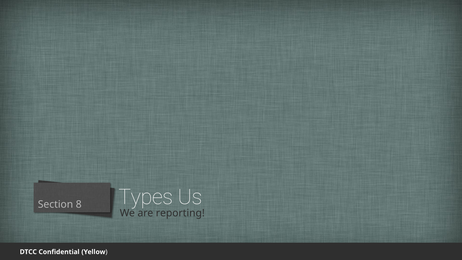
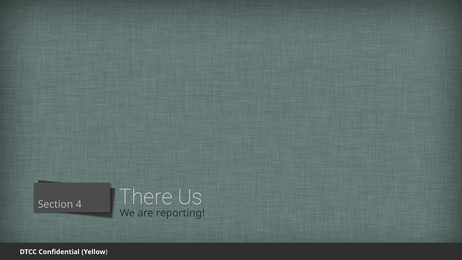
Types: Types -> There (146, 197)
8: 8 -> 4 (79, 204)
